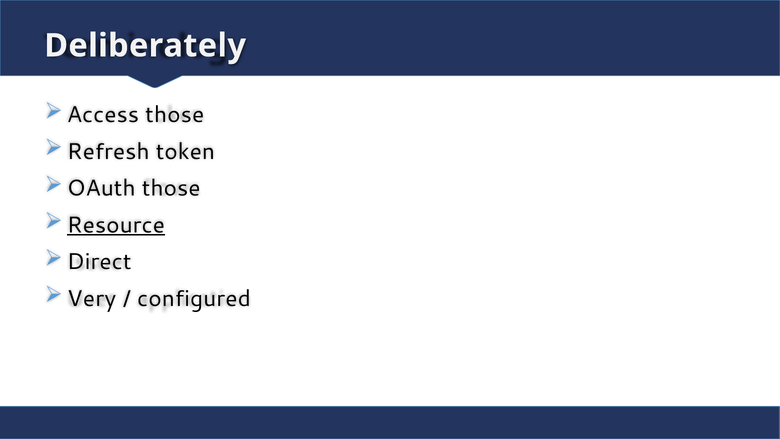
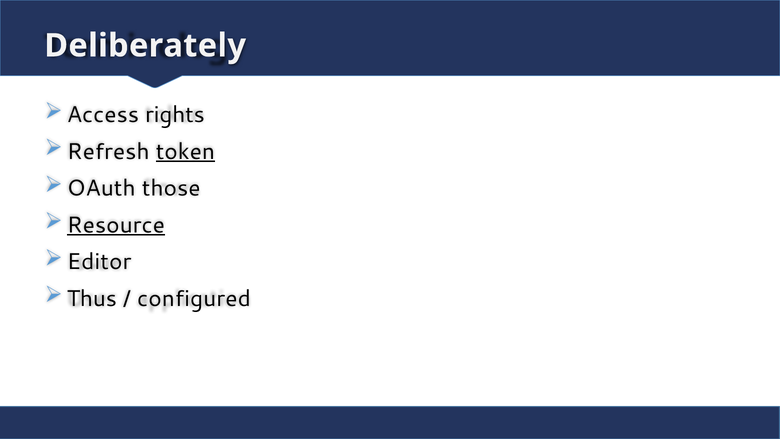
Access those: those -> rights (175, 115)
token underline: none -> present (185, 151)
Direct: Direct -> Editor (99, 262)
Very: Very -> Thus (92, 298)
